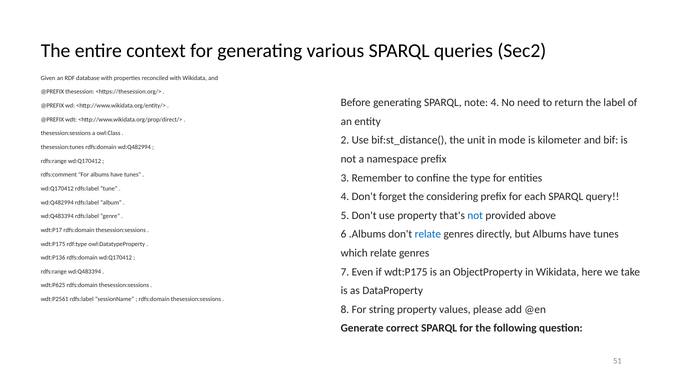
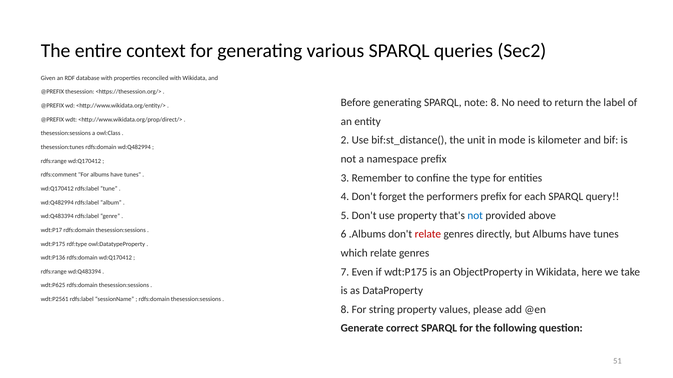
note 4: 4 -> 8 (495, 103)
considering: considering -> performers (452, 197)
relate colour: blue -> red (428, 235)
